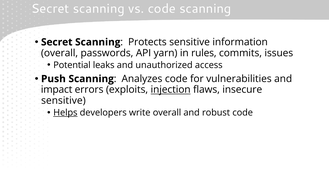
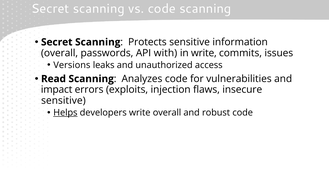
yarn: yarn -> with (165, 53)
in rules: rules -> write (204, 53)
Potential: Potential -> Versions (72, 65)
Push: Push -> Read (53, 79)
injection underline: present -> none (171, 90)
